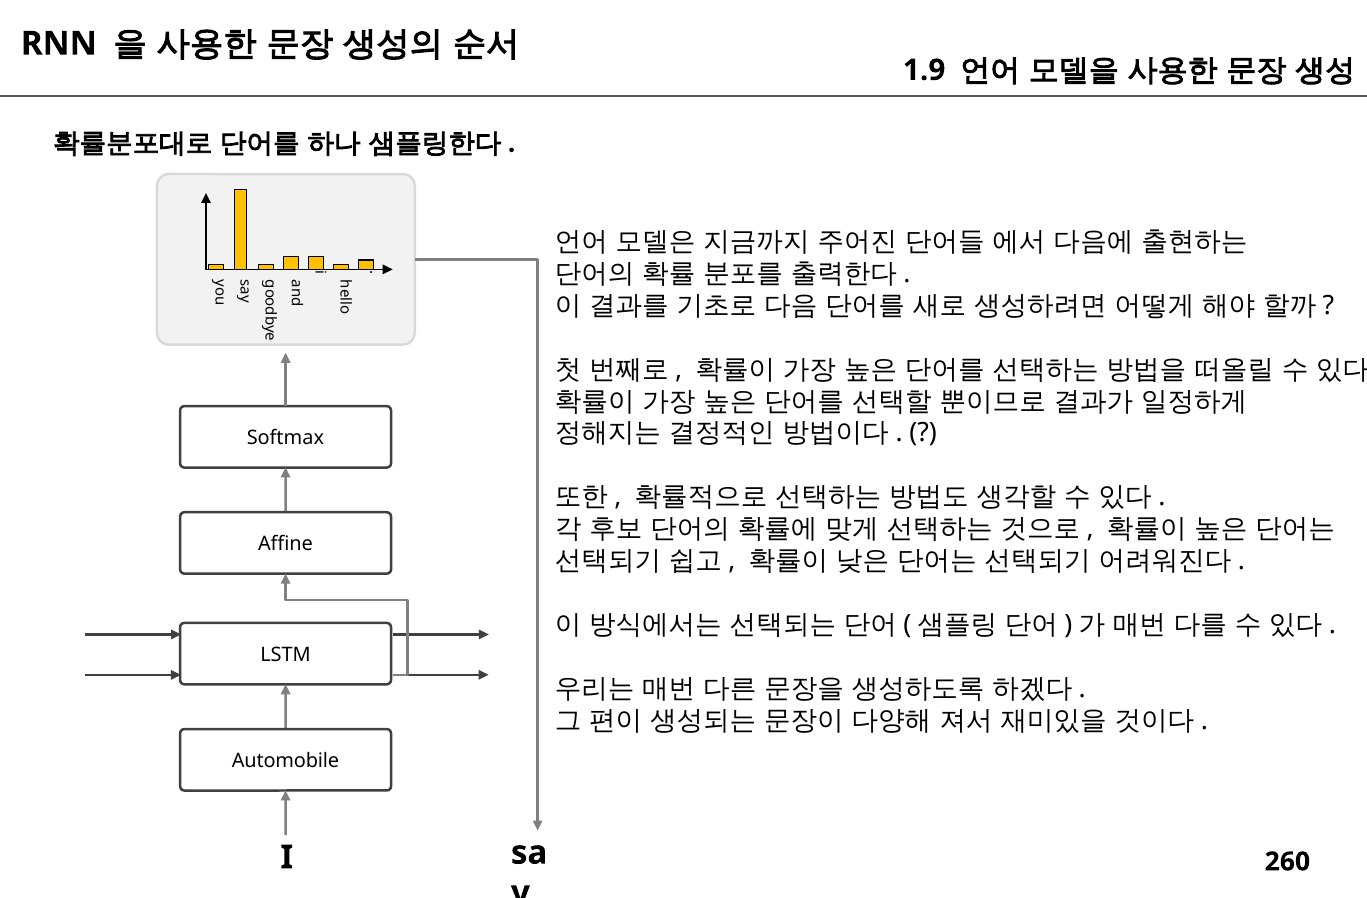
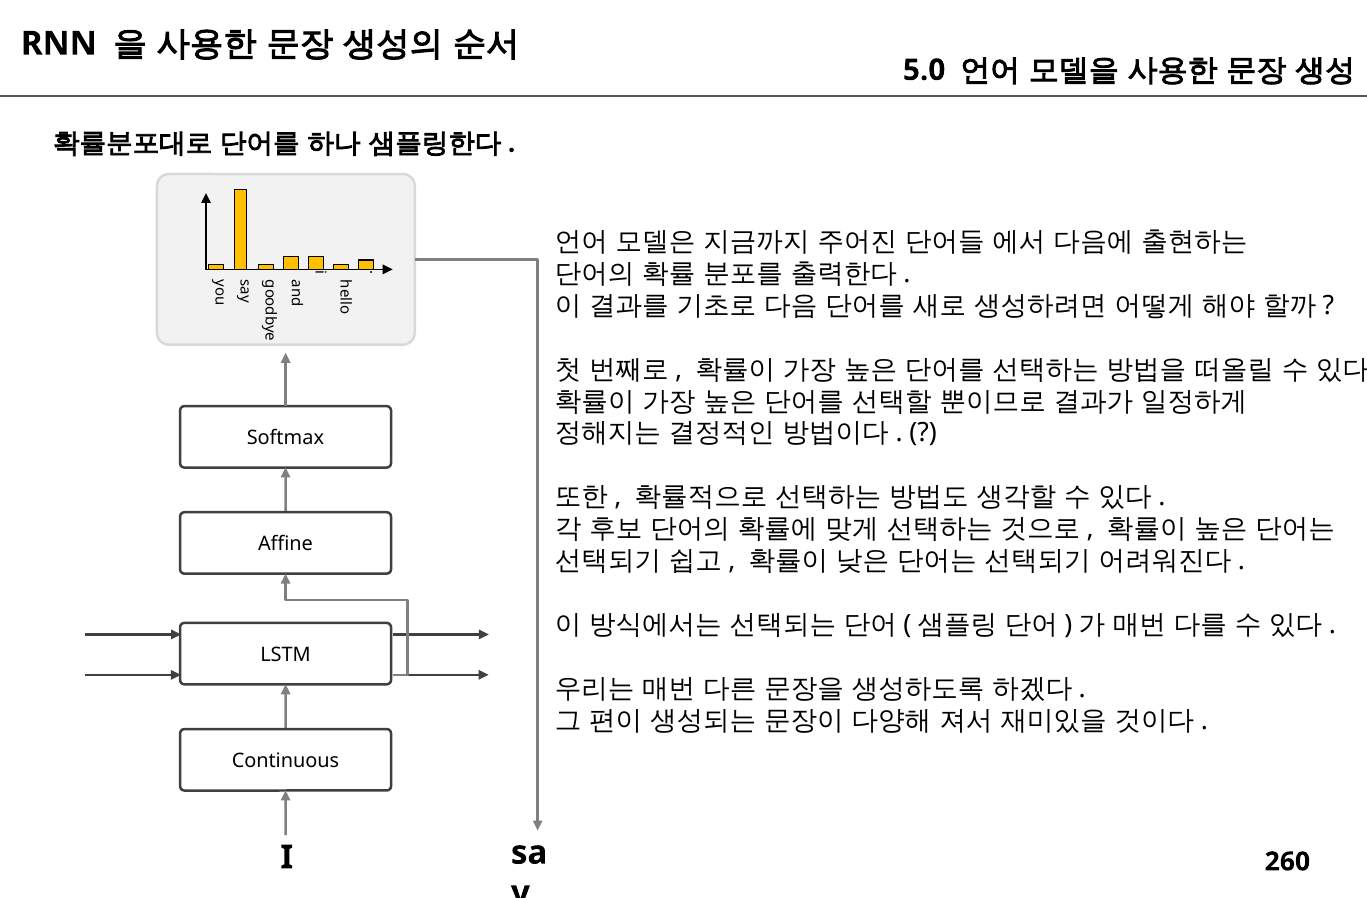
1.9: 1.9 -> 5.0 (924, 70)
Automobile: Automobile -> Continuous (285, 761)
